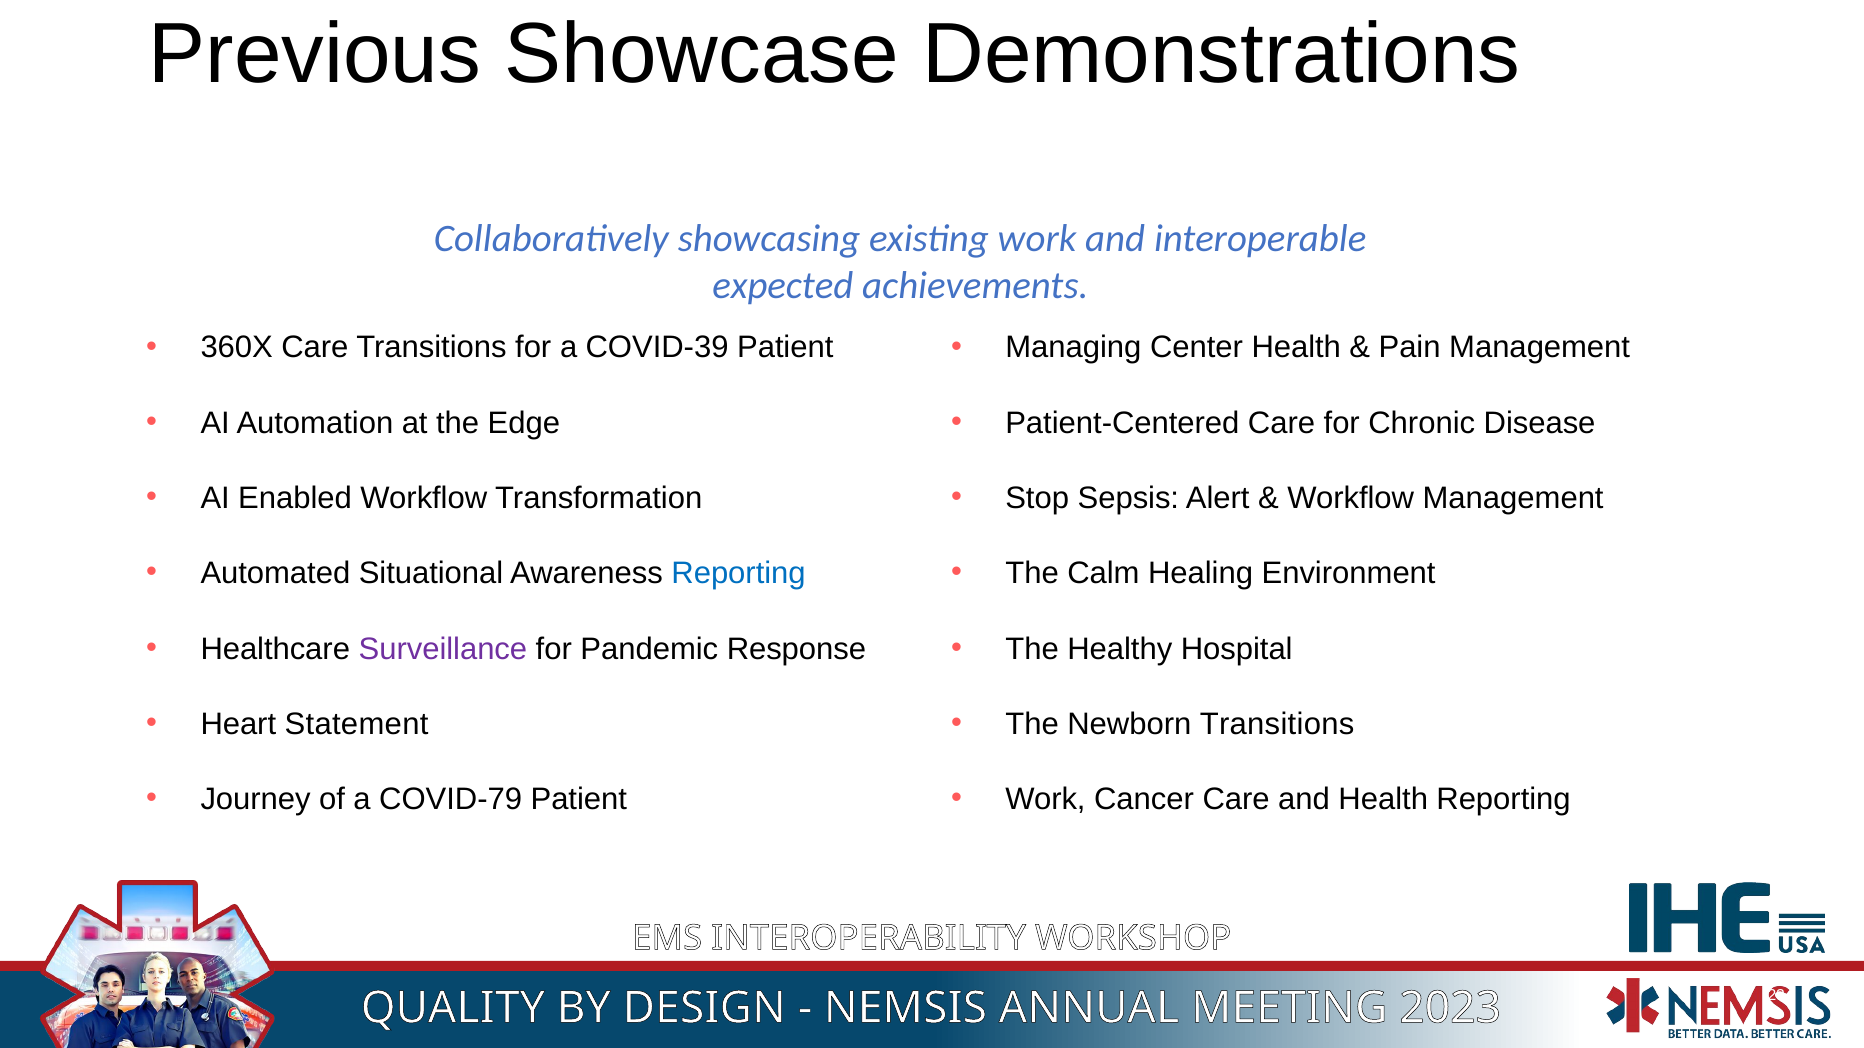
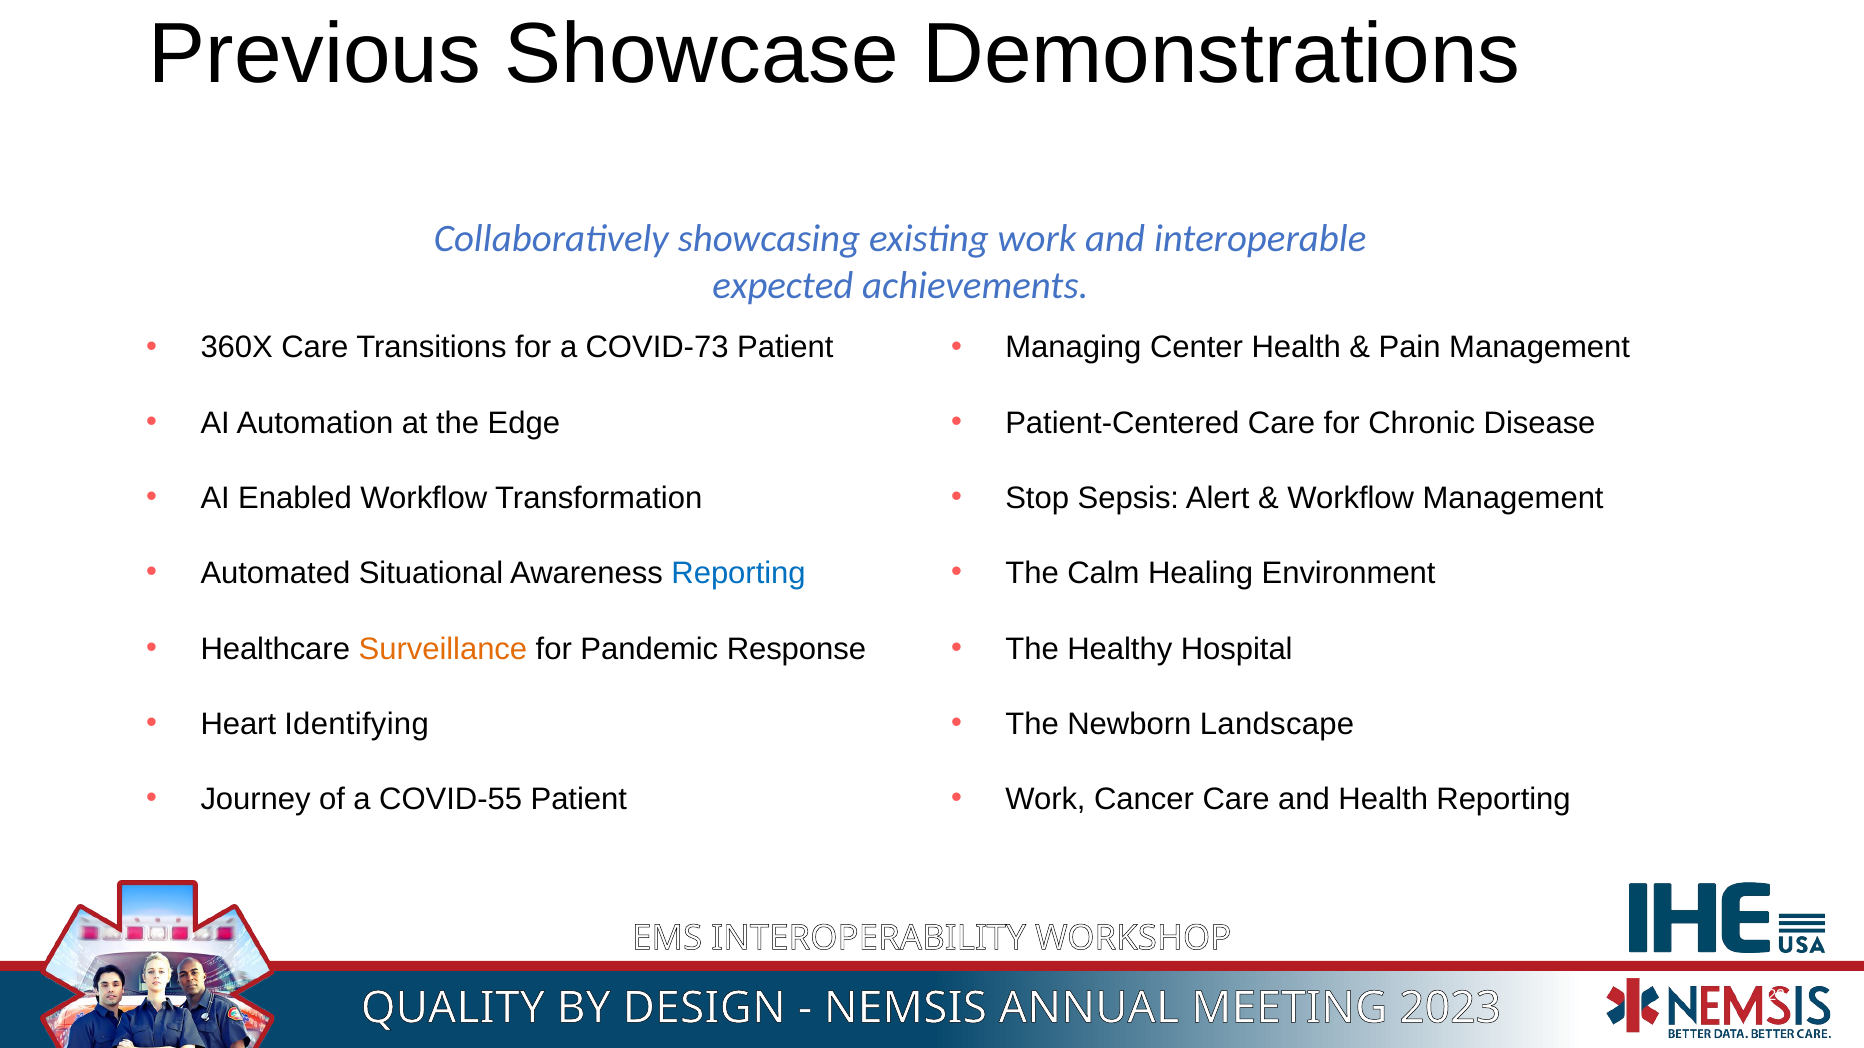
COVID-39: COVID-39 -> COVID-73 (657, 348)
Surveillance colour: purple -> orange (443, 649)
Statement: Statement -> Identifying (357, 724)
Newborn Transitions: Transitions -> Landscape (1277, 724)
COVID-79: COVID-79 -> COVID-55 (451, 800)
